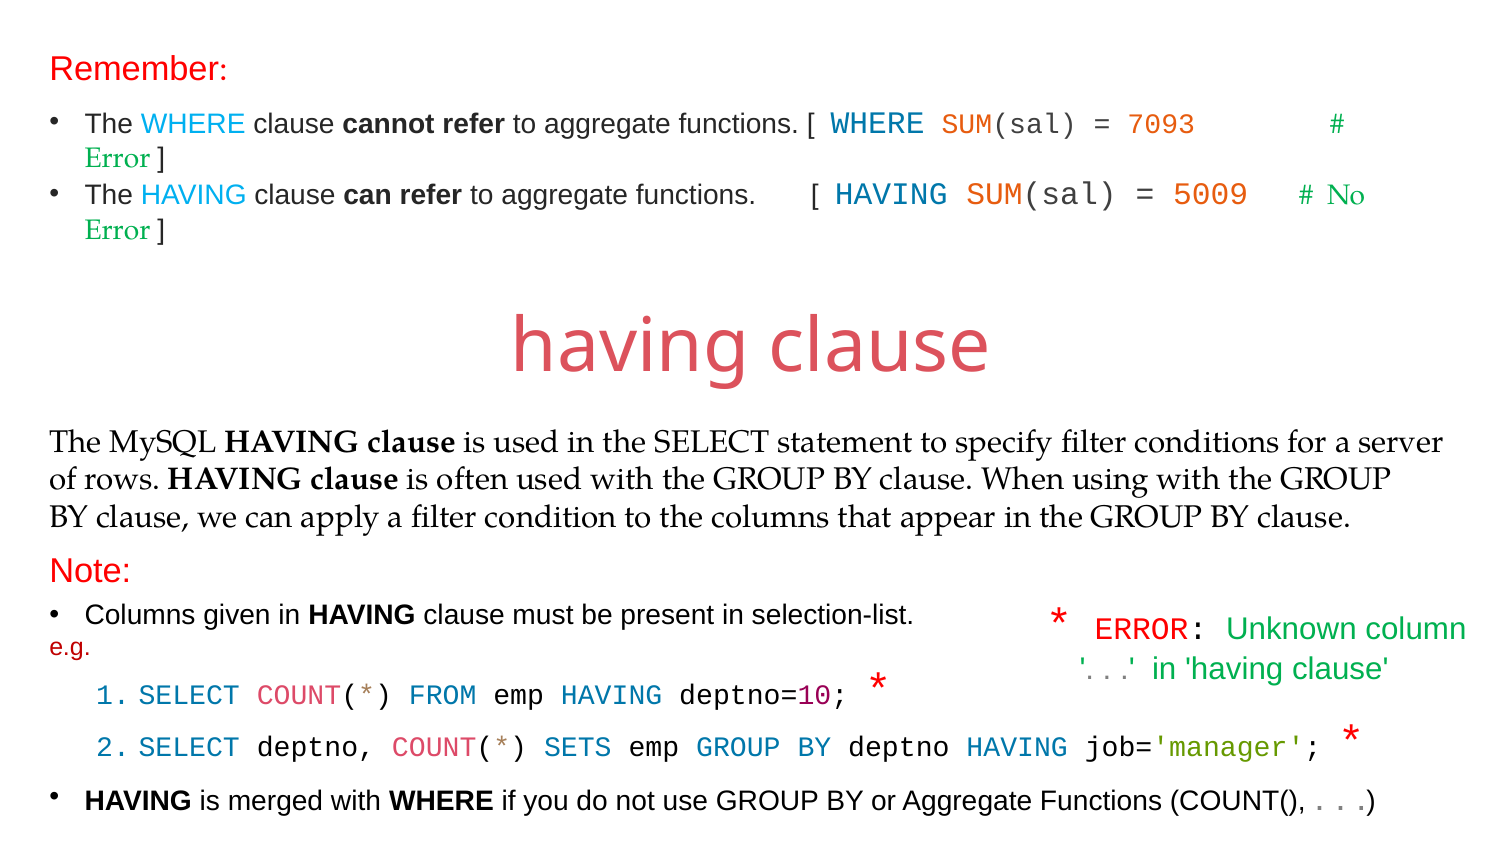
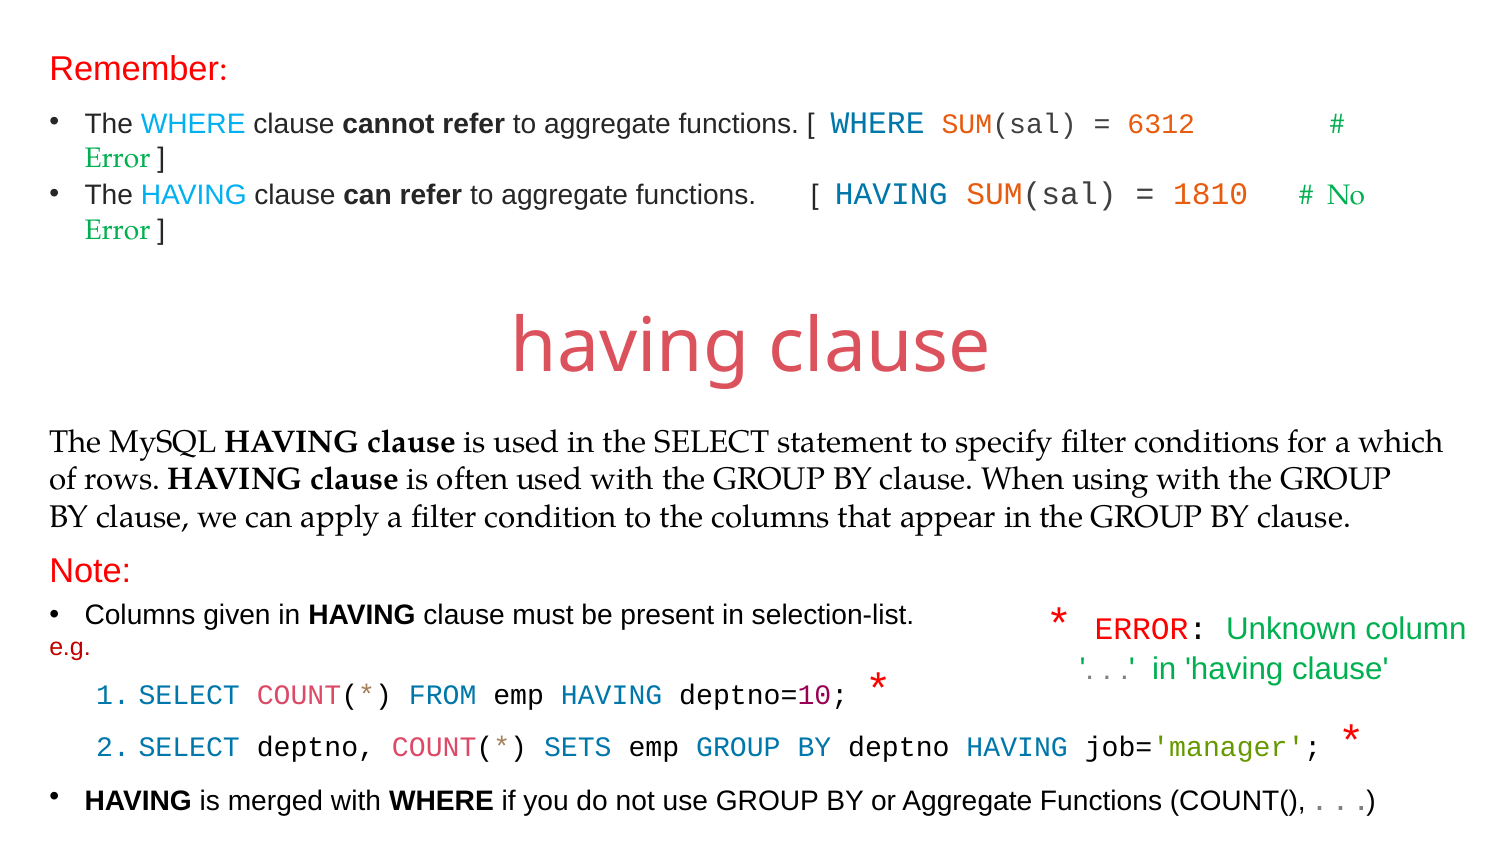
7093: 7093 -> 6312 (1161, 124)
5009: 5009 -> 1810 (1211, 194)
server: server -> which (1401, 442)
